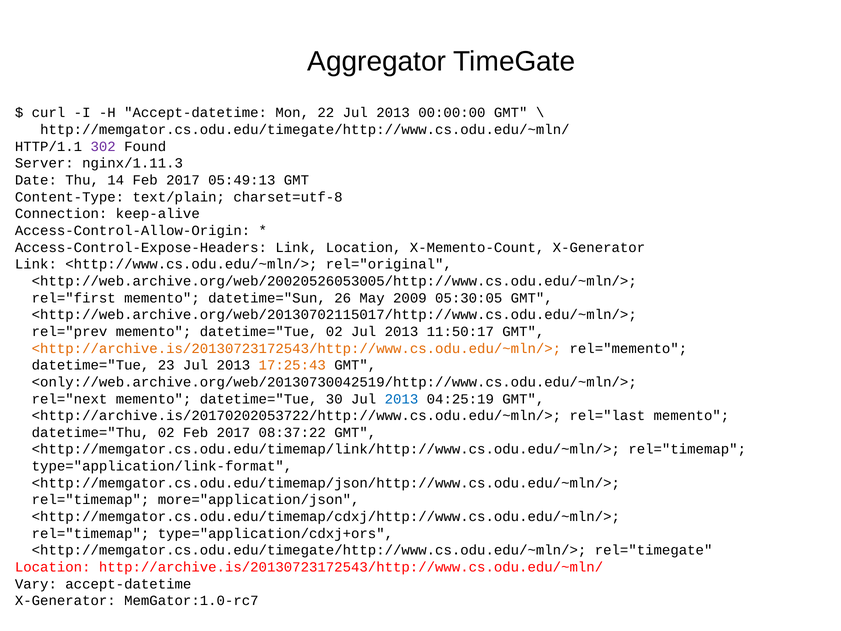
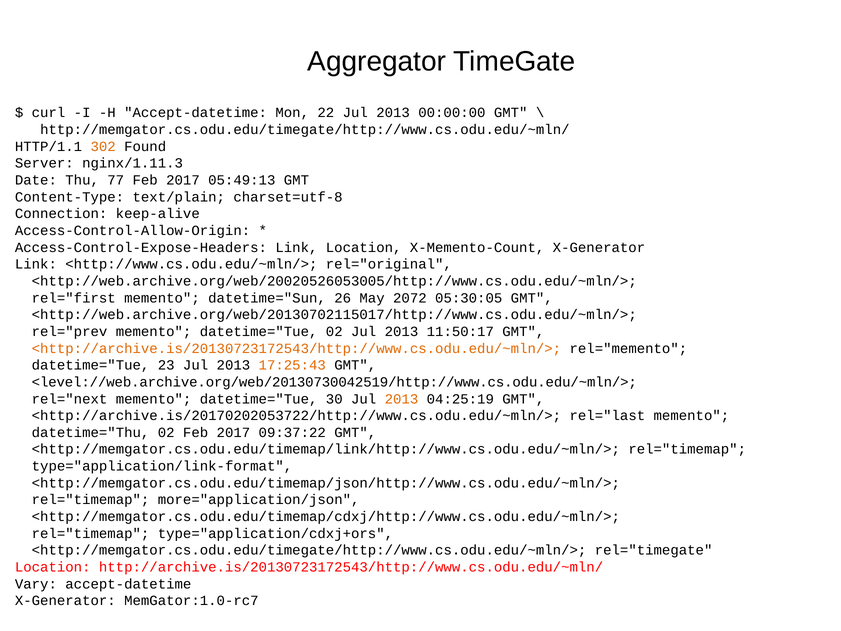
302 colour: purple -> orange (103, 146)
14: 14 -> 77 (116, 180)
2009: 2009 -> 2072 (410, 298)
<only://web.archive.org/web/20130730042519/http://www.cs.odu.edu/~mln/>: <only://web.archive.org/web/20130730042519/http://www.cs.odu.edu/~mln/> -> <level://web.archive.org/web/20130730042519/http://www.cs.odu.edu/~mln/> (334, 382)
2013 colour: blue -> orange (401, 399)
08:37:22: 08:37:22 -> 09:37:22 (292, 432)
